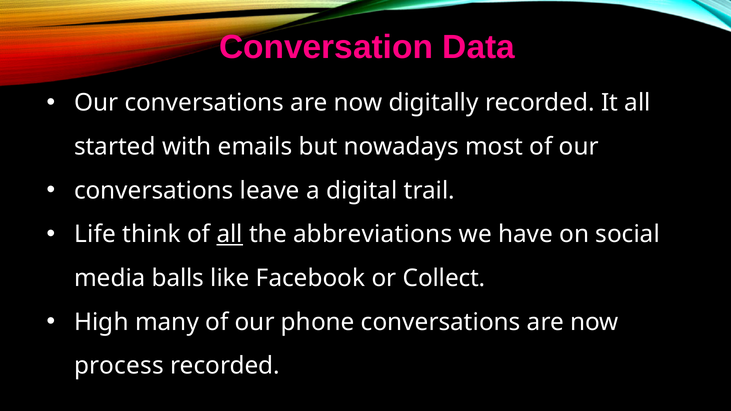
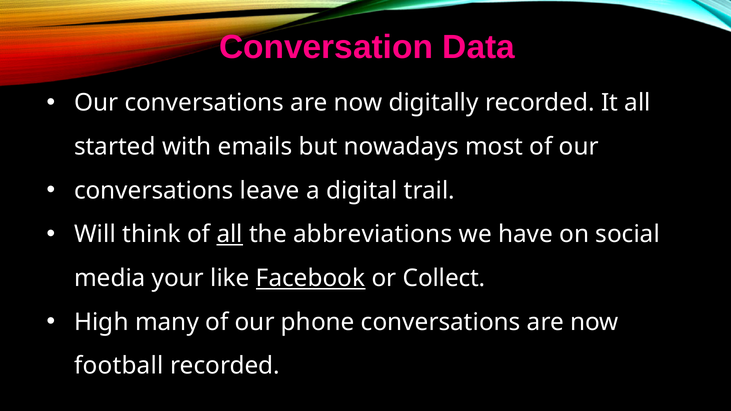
Life: Life -> Will (95, 235)
balls: balls -> your (178, 278)
Facebook underline: none -> present (311, 278)
process: process -> football (119, 366)
